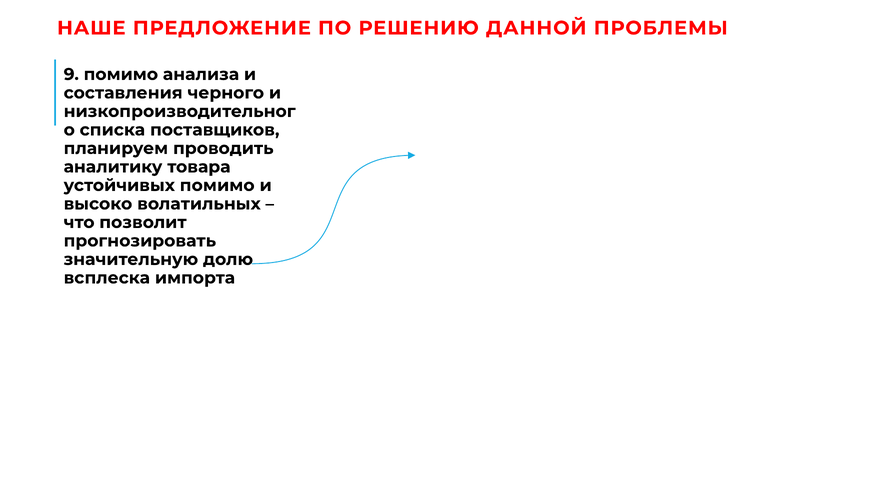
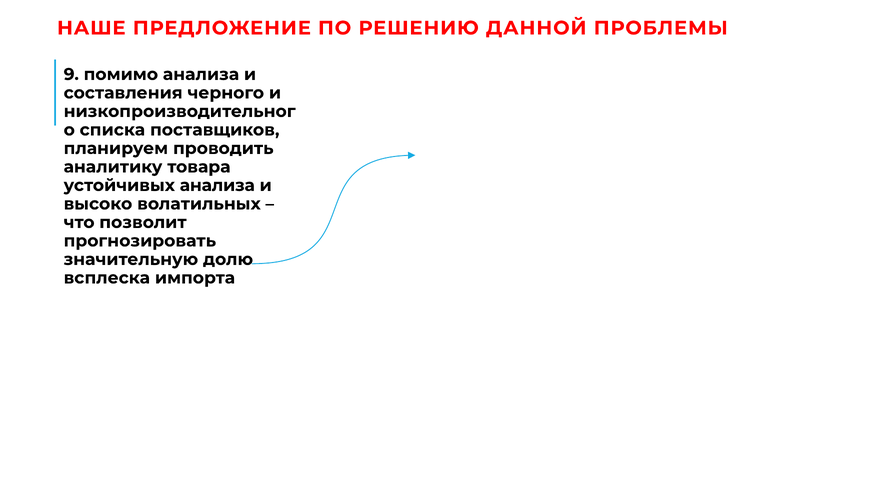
устойчивых помимо: помимо -> анализа (217, 186)
